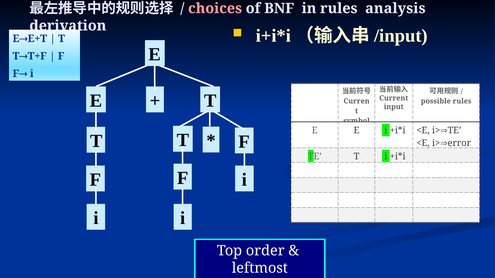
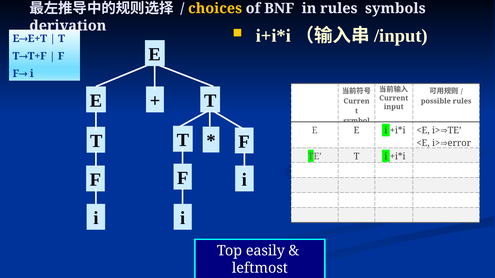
choices colour: pink -> yellow (215, 8)
analysis: analysis -> symbols (395, 8)
order: order -> easily (265, 251)
